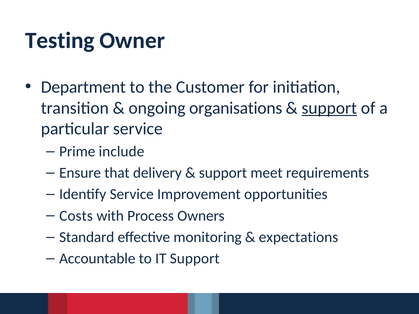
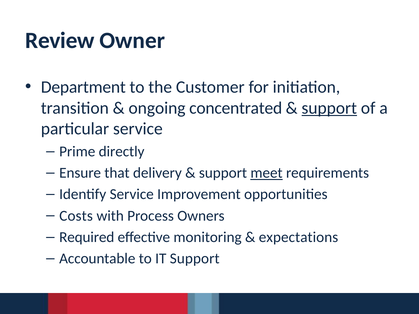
Testing: Testing -> Review (60, 40)
organisations: organisations -> concentrated (236, 108)
include: include -> directly (122, 152)
meet underline: none -> present (267, 173)
Standard: Standard -> Required (87, 237)
